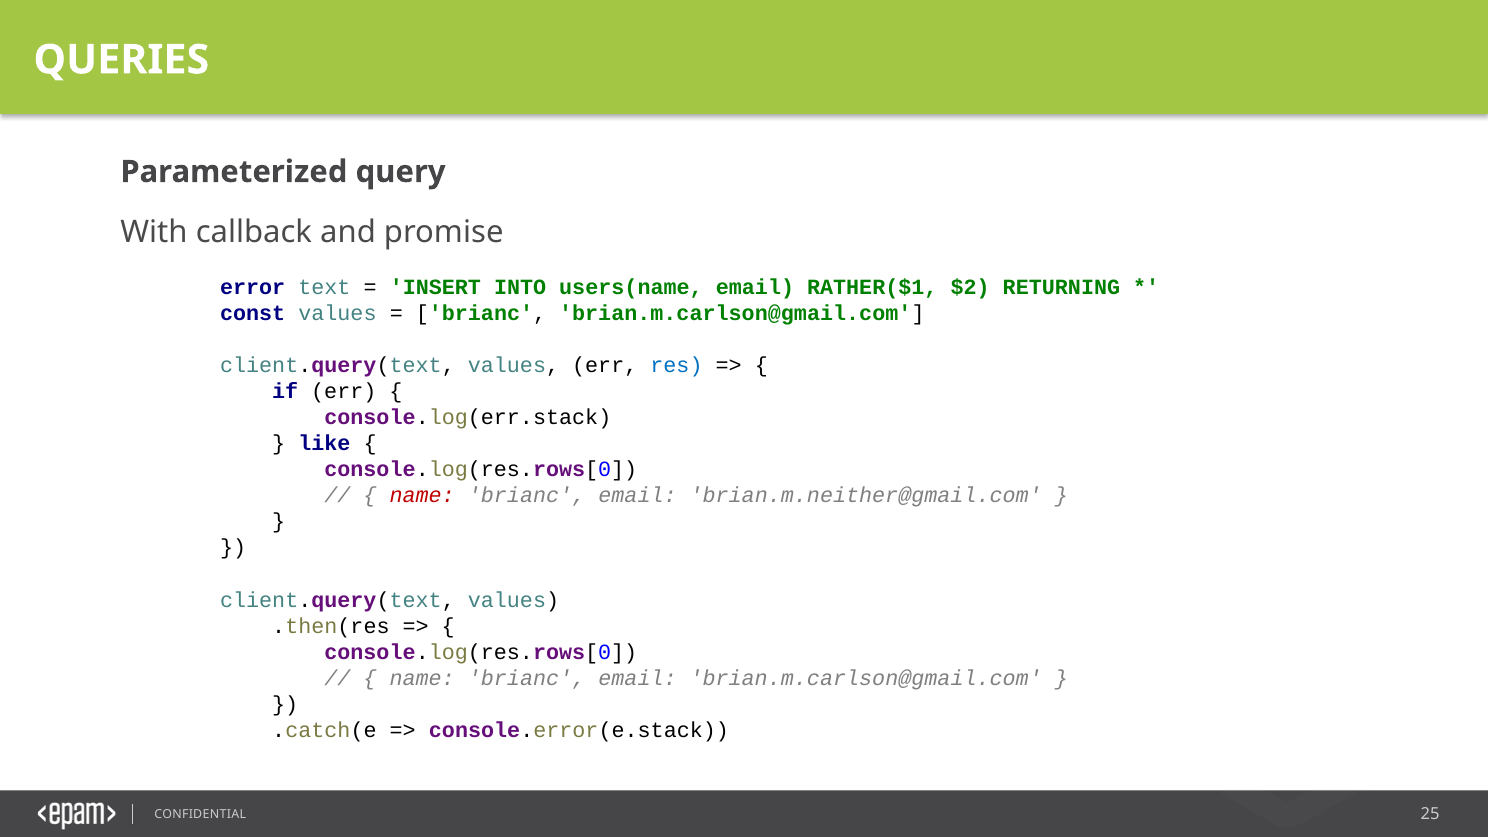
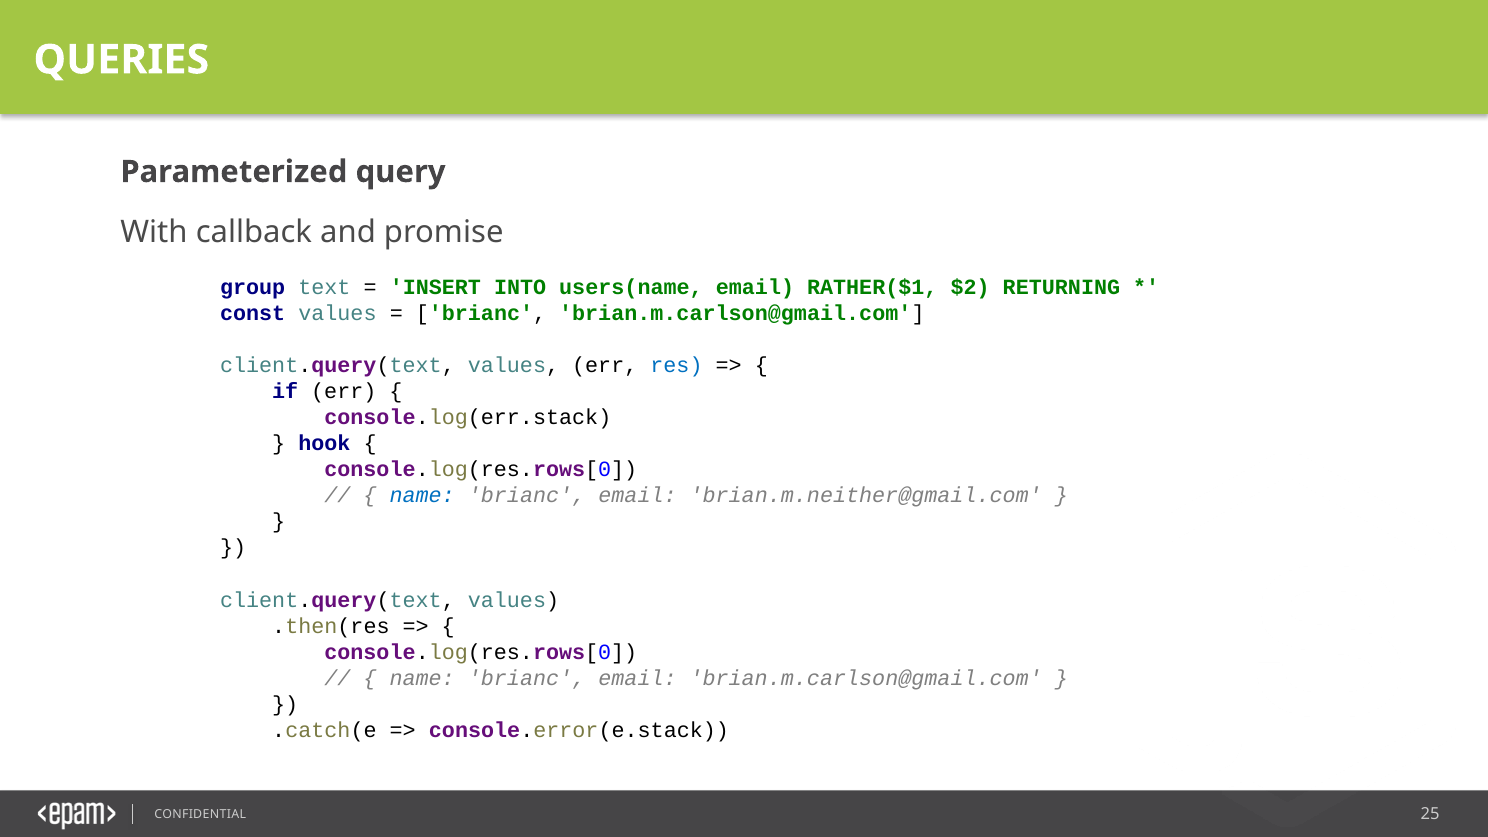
error: error -> group (253, 287)
like: like -> hook (324, 444)
name colour: red -> blue (422, 496)
